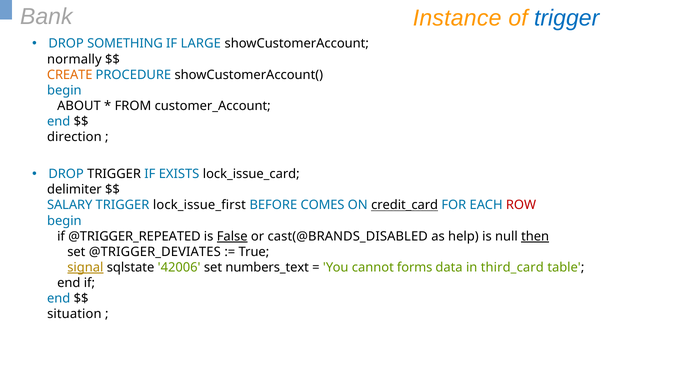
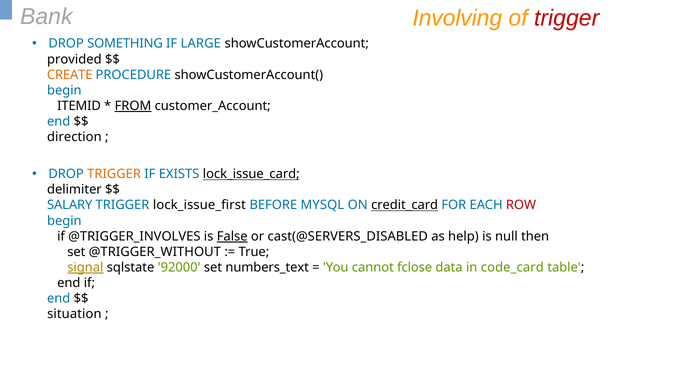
Instance: Instance -> Involving (457, 18)
trigger colour: blue -> red (567, 18)
normally: normally -> provided (74, 59)
ABOUT: ABOUT -> ITEMID (79, 106)
FROM underline: none -> present (133, 106)
TRIGGER colour: black -> orange (114, 174)
lock_issue_card underline: none -> present (251, 174)
COMES: COMES -> MYSQL (322, 205)
@TRIGGER_REPEATED: @TRIGGER_REPEATED -> @TRIGGER_INVOLVES (134, 236)
cast(@BRANDS_DISABLED: cast(@BRANDS_DISABLED -> cast(@SERVERS_DISABLED (348, 236)
then underline: present -> none (535, 236)
@TRIGGER_DEVIATES: @TRIGGER_DEVIATES -> @TRIGGER_WITHOUT (155, 252)
42006: 42006 -> 92000 (179, 267)
forms: forms -> fclose (415, 267)
third_card: third_card -> code_card (512, 267)
